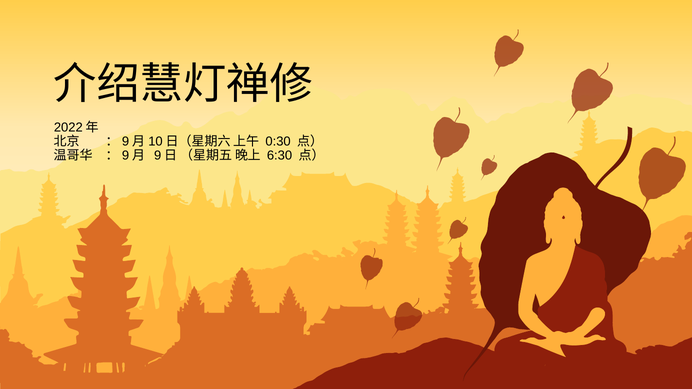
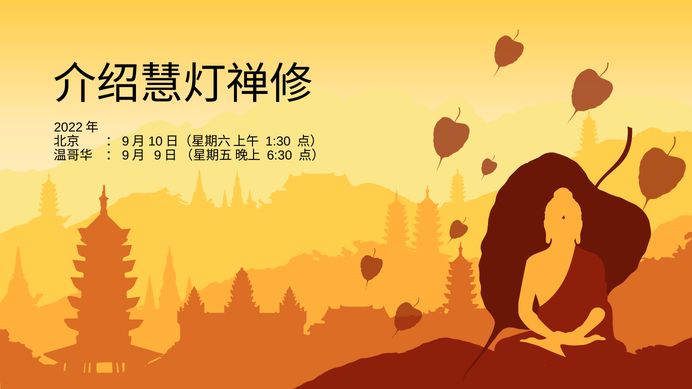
0:30: 0:30 -> 1:30 (278, 142)
